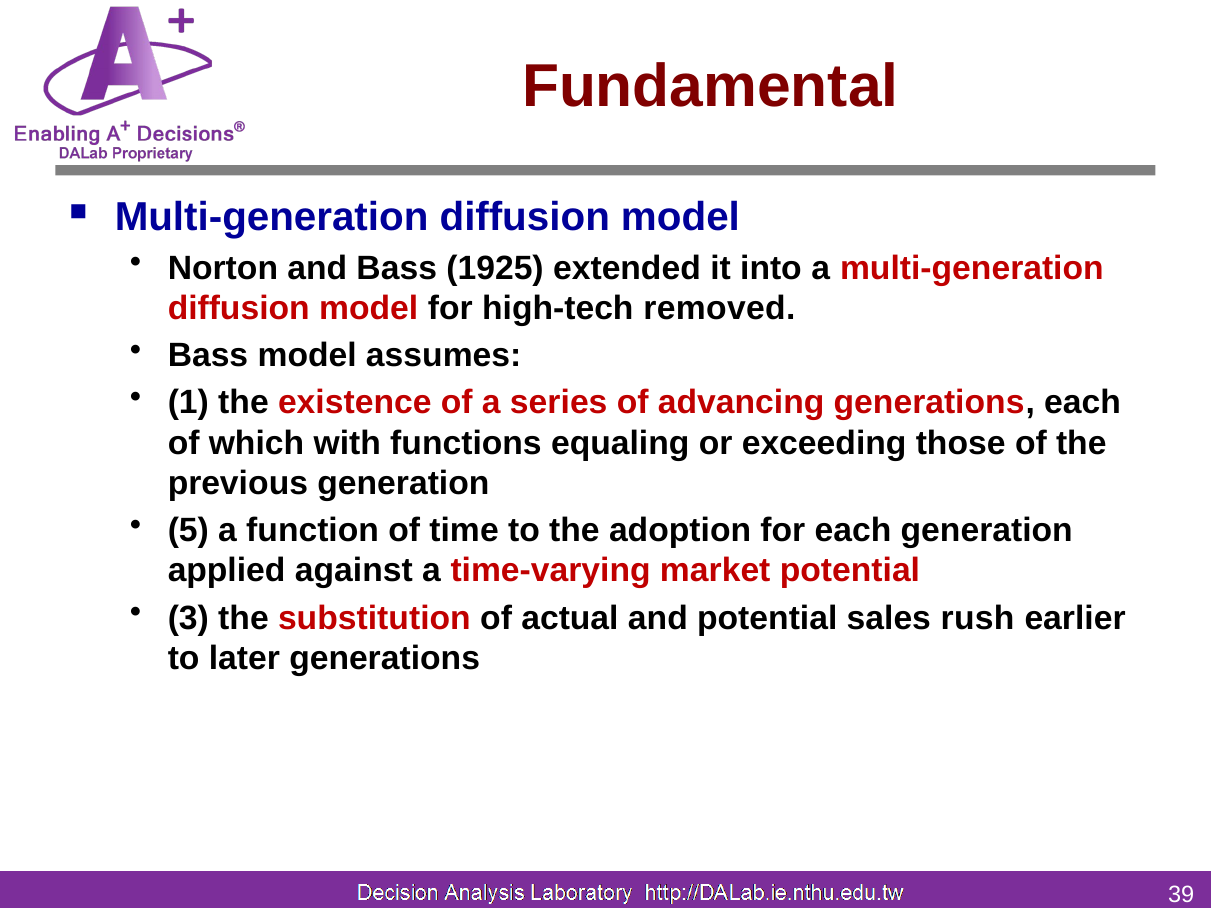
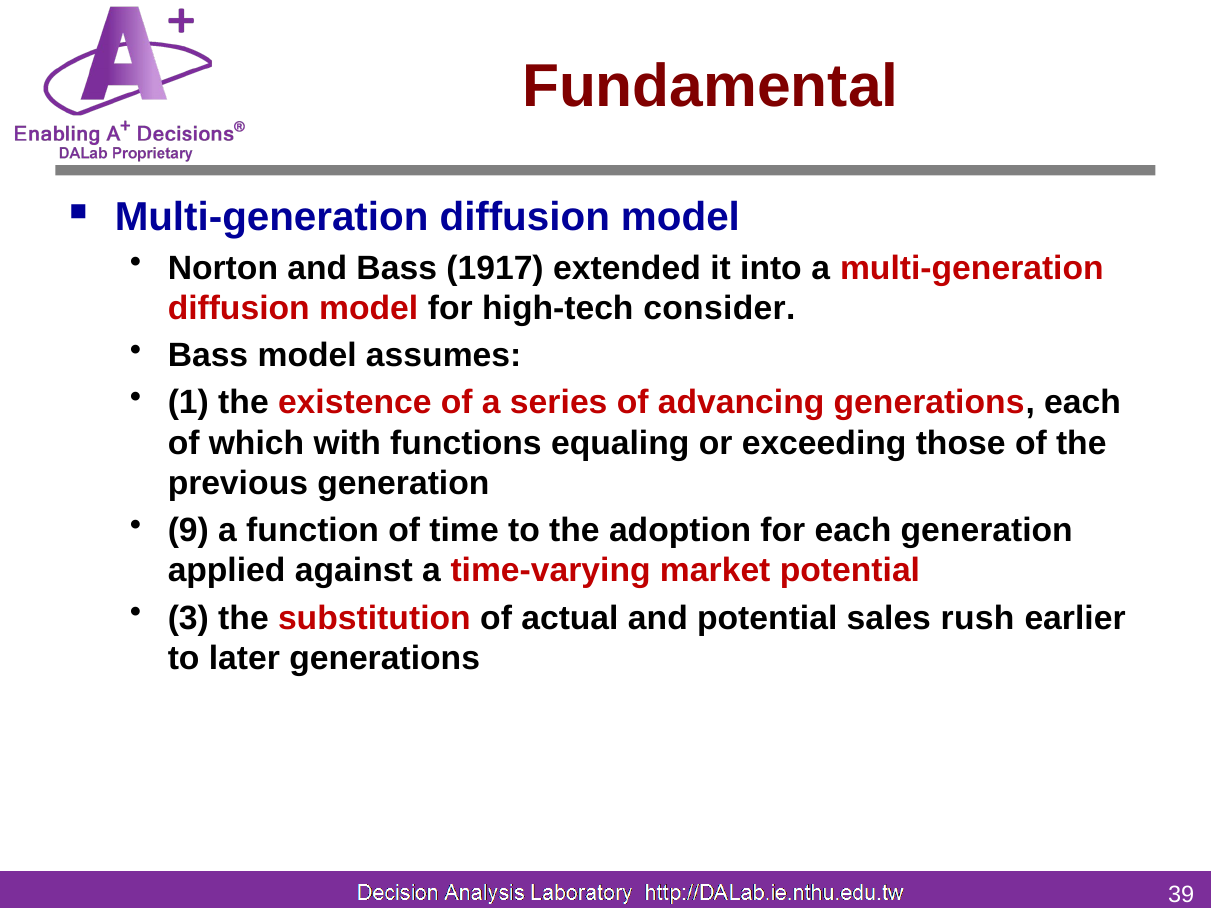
1925: 1925 -> 1917 (495, 268)
removed: removed -> consider (719, 309)
5: 5 -> 9 (188, 531)
